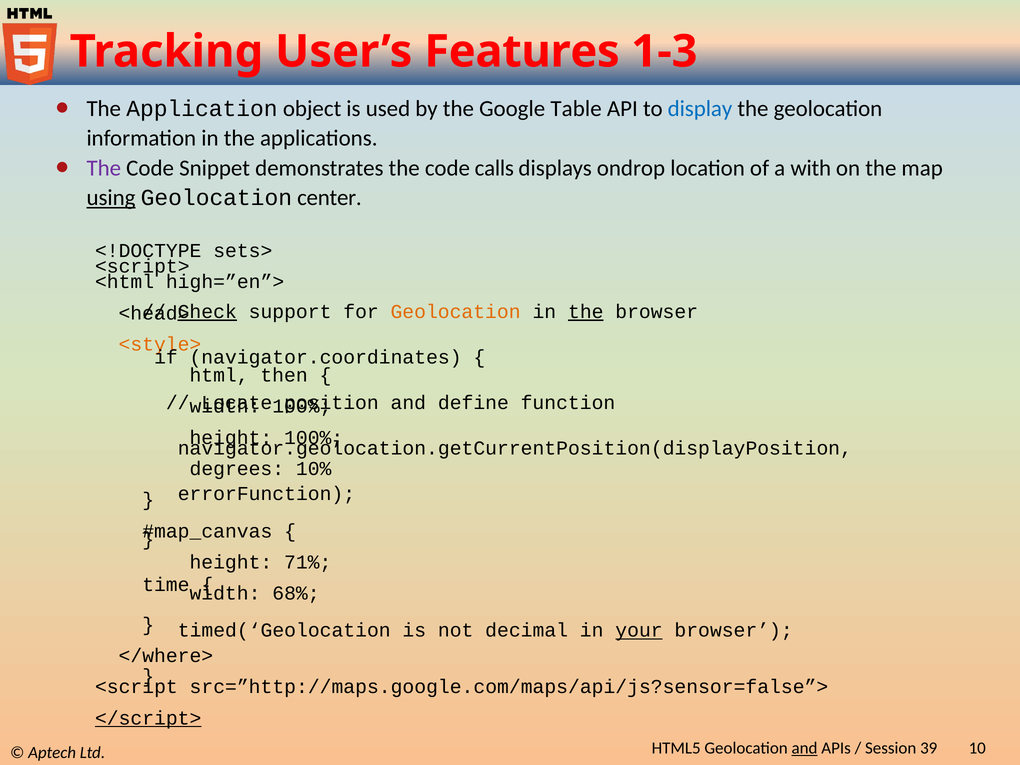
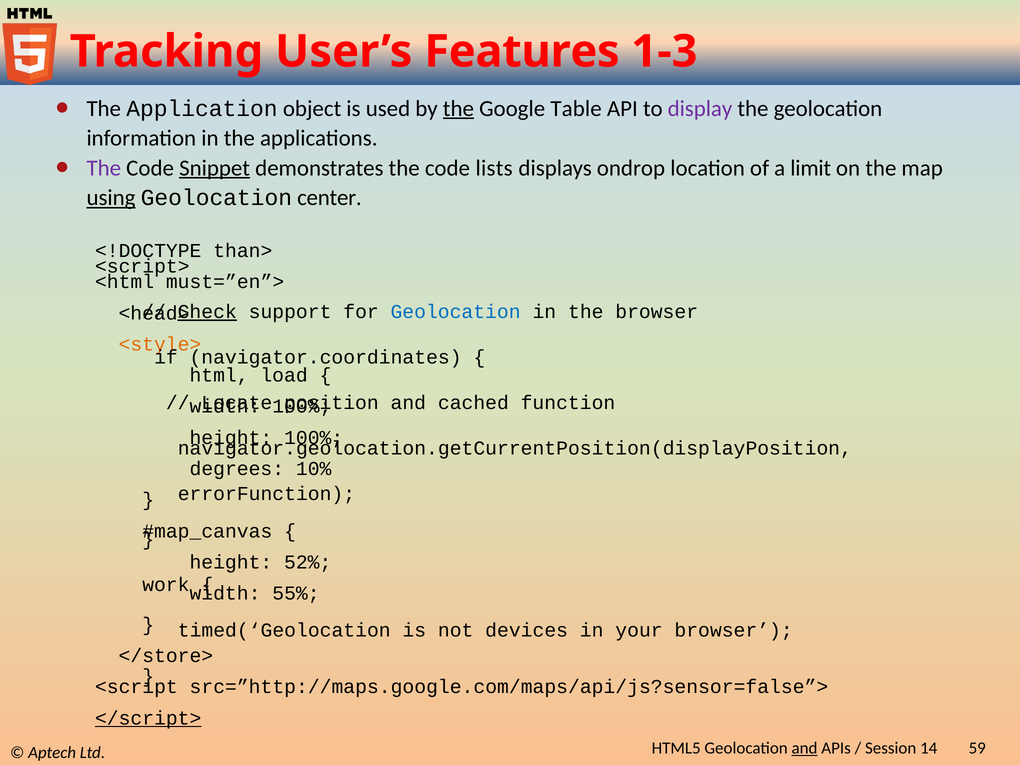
the underline: none -> present (458, 109)
display colour: blue -> purple (700, 109)
Snippet underline: none -> present (215, 168)
calls: calls -> lists (494, 168)
with: with -> limit (811, 168)
sets>: sets> -> than> (243, 251)
high=”en”>: high=”en”> -> must=”en”> (225, 282)
Geolocation colour: orange -> blue (456, 312)
the underline: present -> none (586, 312)
then: then -> load (284, 375)
define: define -> cached (473, 403)
71%: 71% -> 52% (308, 562)
time: time -> work (166, 585)
68%: 68% -> 55% (296, 593)
decimal: decimal -> devices (527, 630)
your underline: present -> none (639, 630)
</where>: </where> -> </store> (166, 656)
39: 39 -> 14 (929, 748)
10: 10 -> 59 (977, 748)
